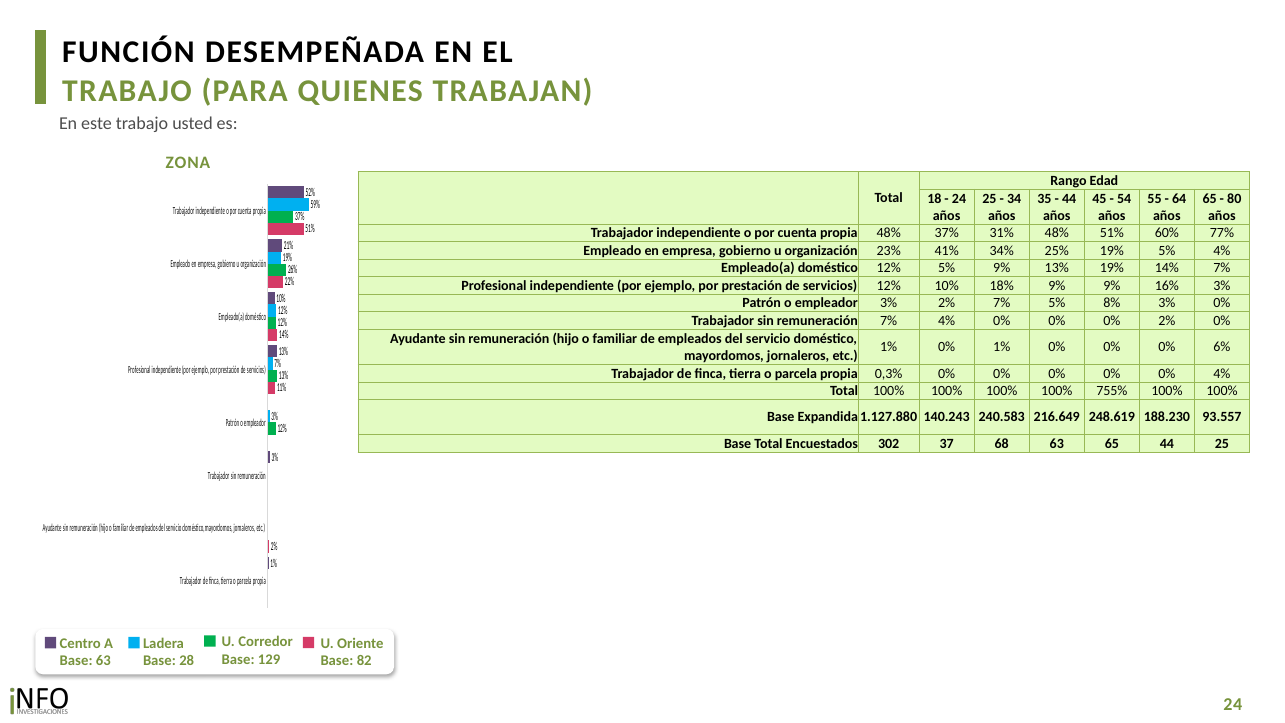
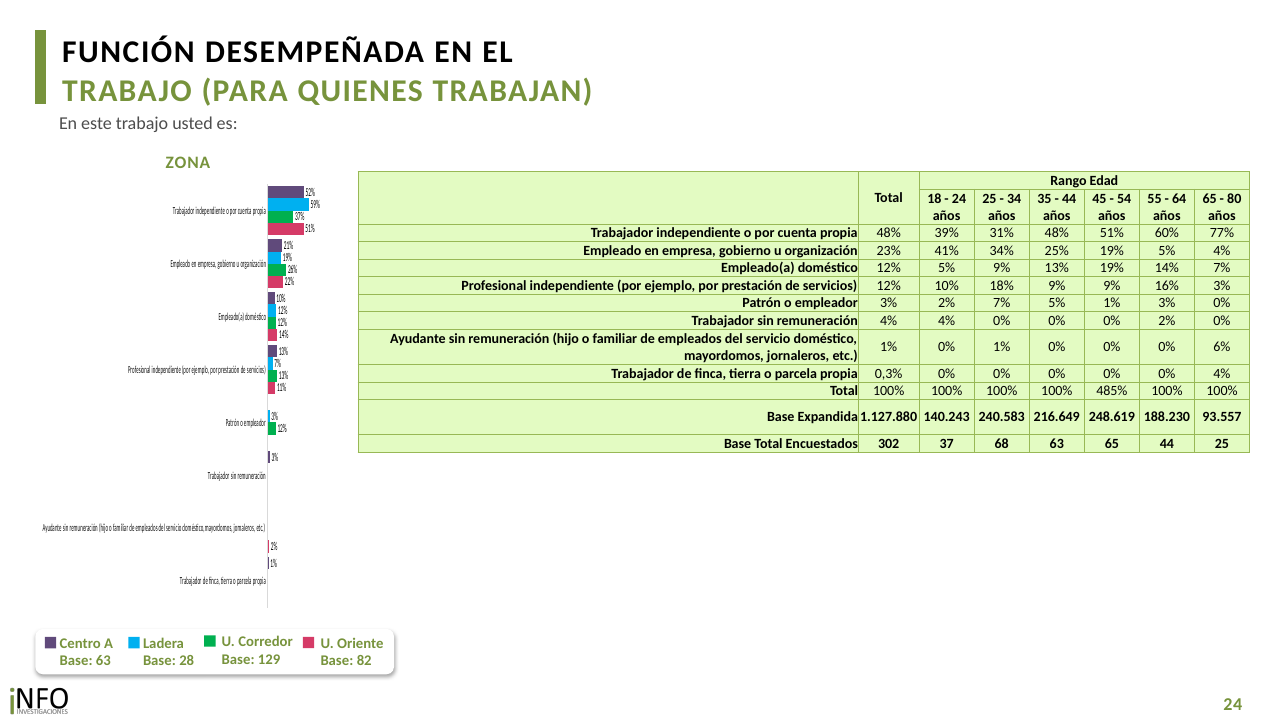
48% 37%: 37% -> 39% (947, 233)
5% 8%: 8% -> 1% (1112, 303)
remuneración 7%: 7% -> 4% (889, 321)
755%: 755% -> 485% (1112, 391)
